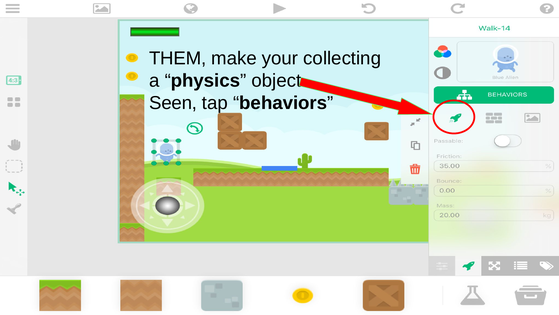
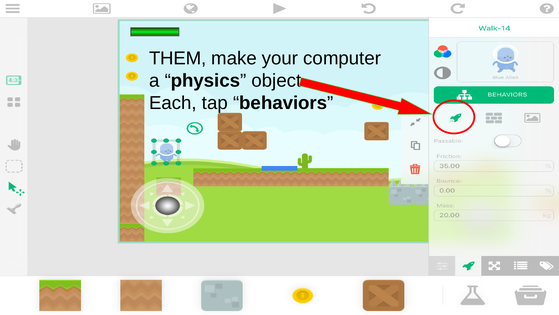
collecting: collecting -> computer (342, 58)
Seen: Seen -> Each (173, 103)
